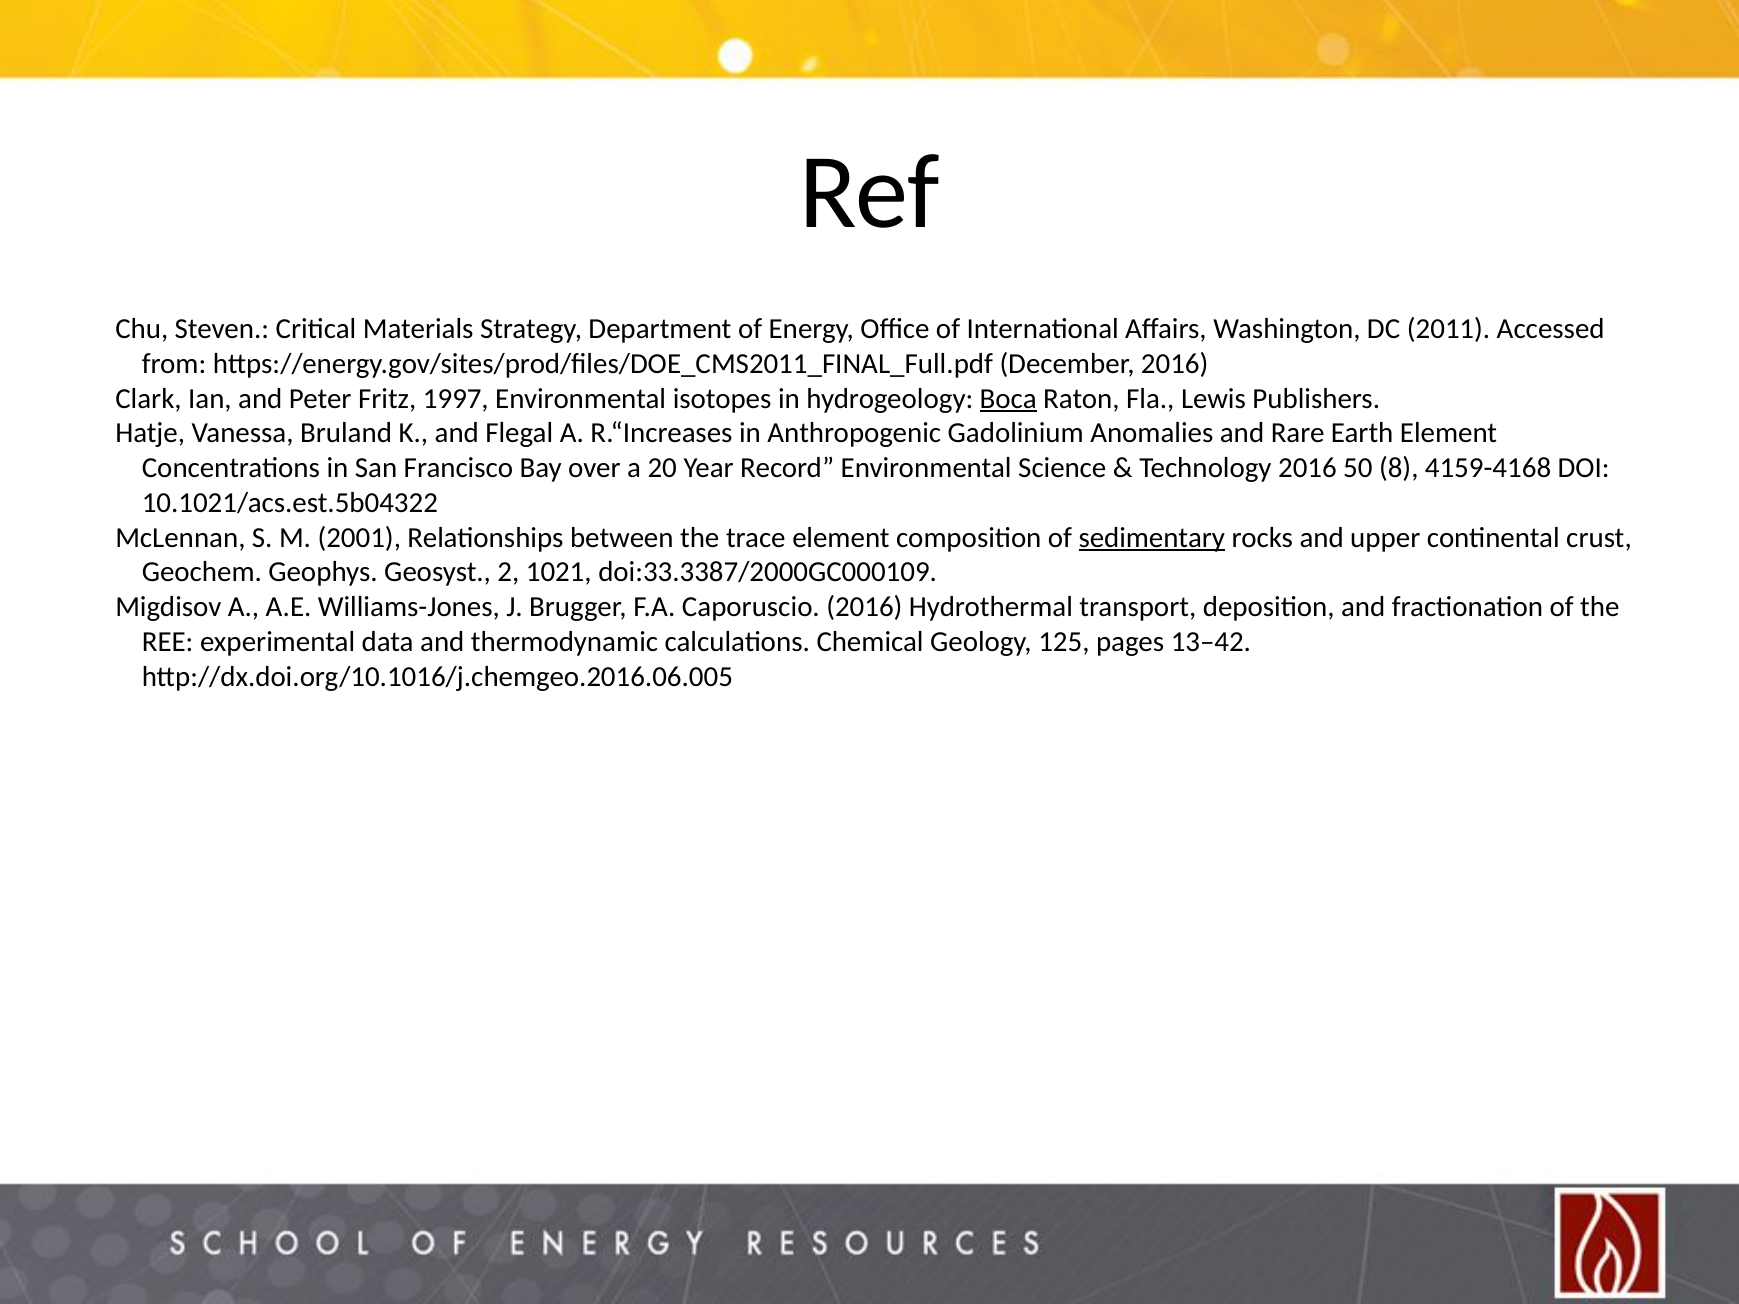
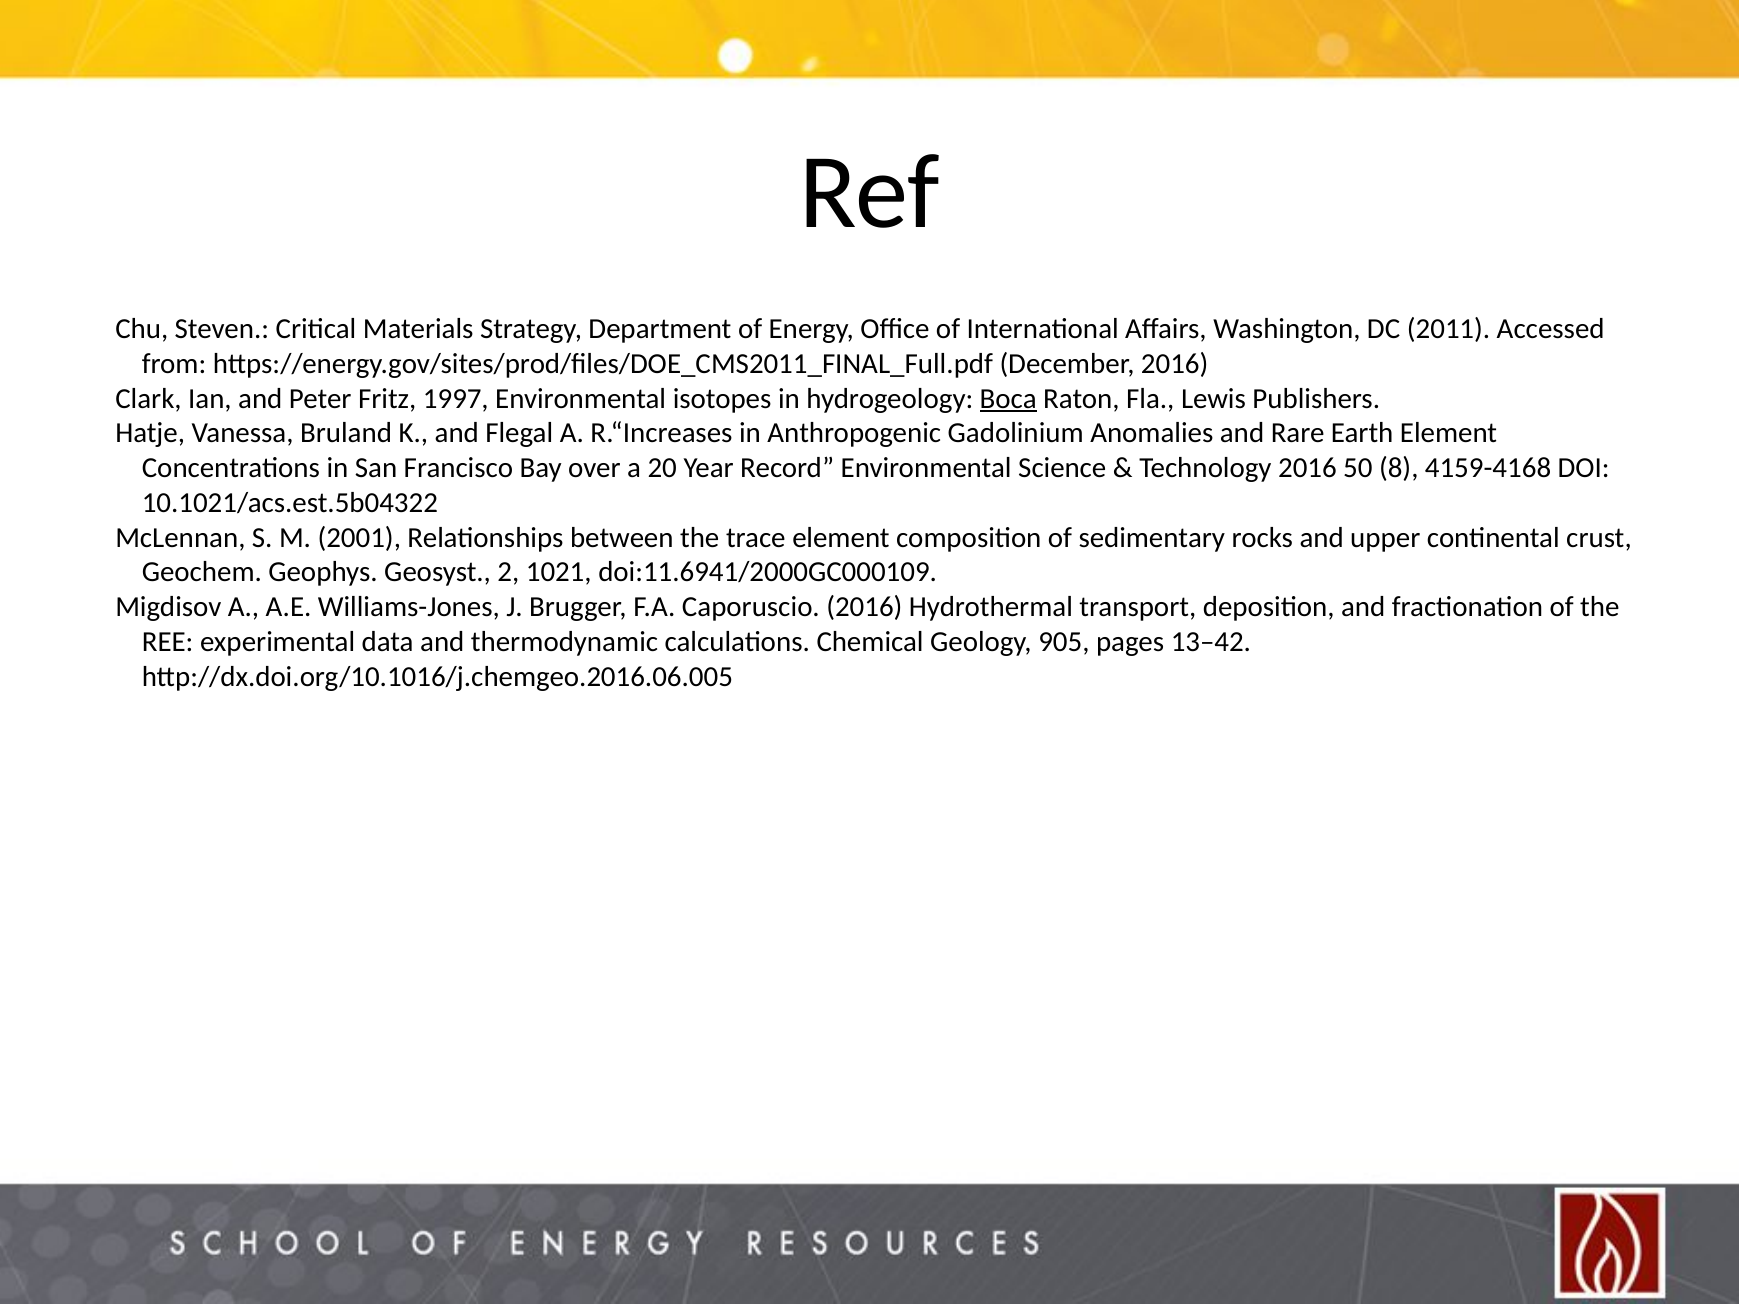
sedimentary underline: present -> none (1152, 538)
doi:33.3387/2000GC000109: doi:33.3387/2000GC000109 -> doi:11.6941/2000GC000109 (768, 572)
125: 125 -> 905 (1064, 642)
